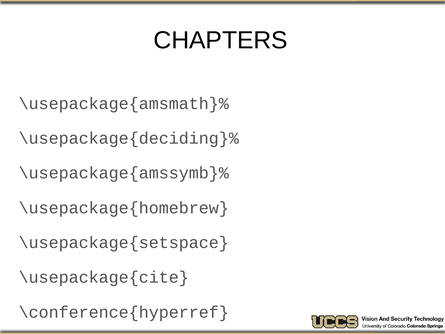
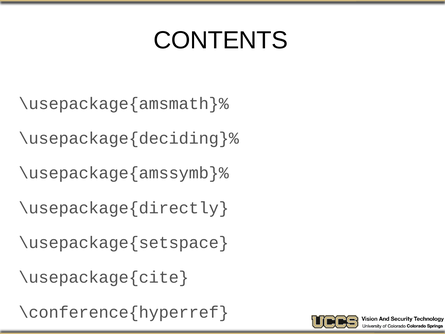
CHAPTERS: CHAPTERS -> CONTENTS (221, 40)
\usepackage{homebrew: \usepackage{homebrew -> \usepackage{directly (124, 208)
